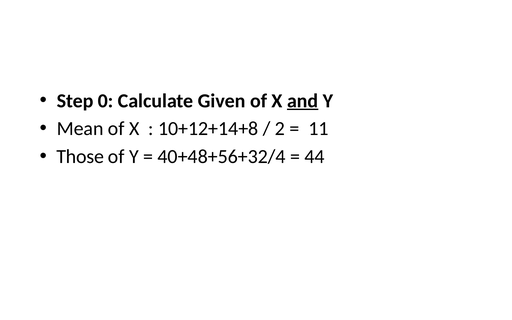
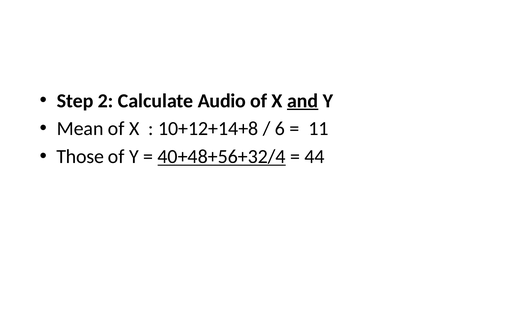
0: 0 -> 2 (106, 101)
Given: Given -> Audio (222, 101)
2: 2 -> 6 (280, 129)
40+48+56+32/4 underline: none -> present (222, 157)
